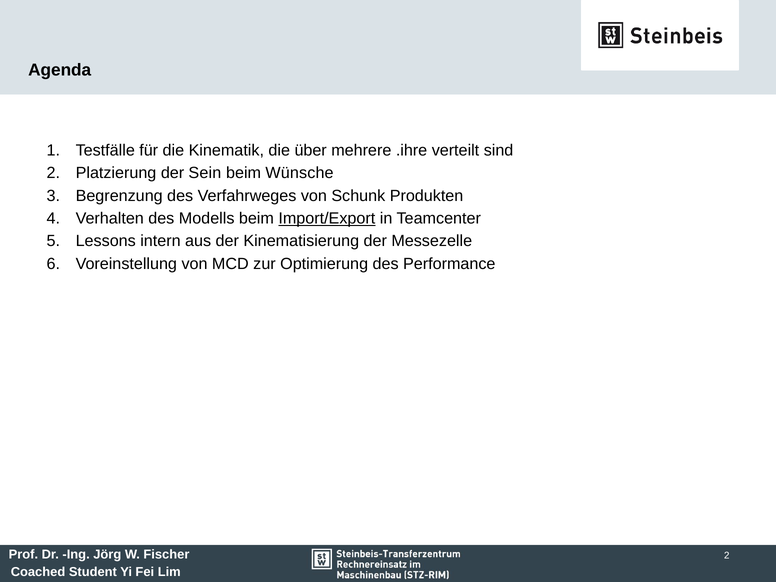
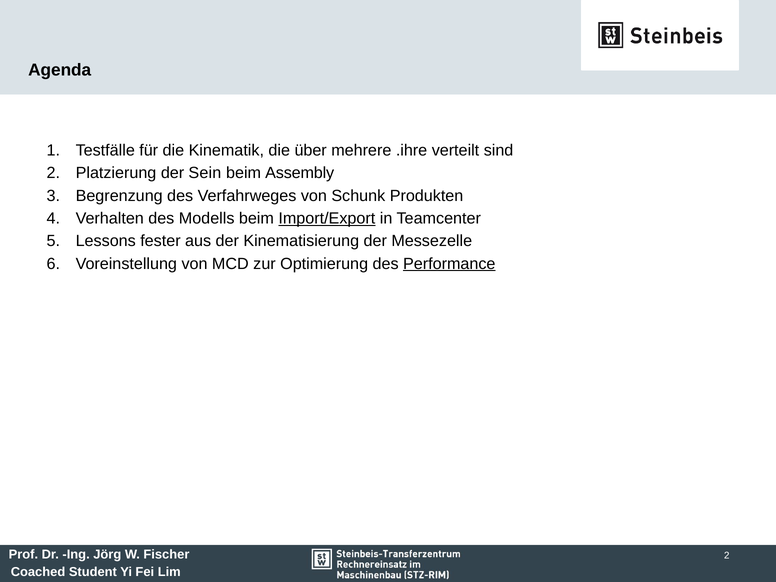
Wünsche: Wünsche -> Assembly (300, 173)
intern: intern -> fester (160, 241)
Performance underline: none -> present (449, 264)
